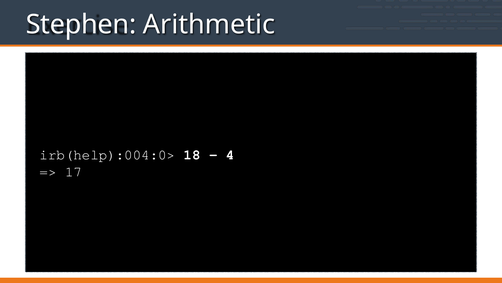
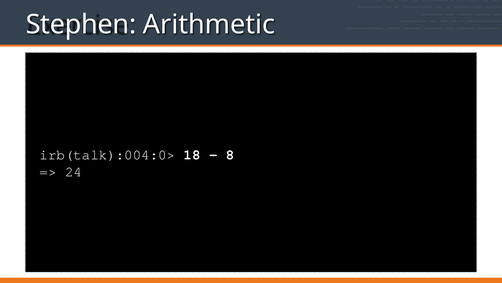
irb(help):004:0>: irb(help):004:0> -> irb(talk):004:0> (107, 154)
4: 4 -> 8 (230, 154)
17: 17 -> 24 (73, 171)
